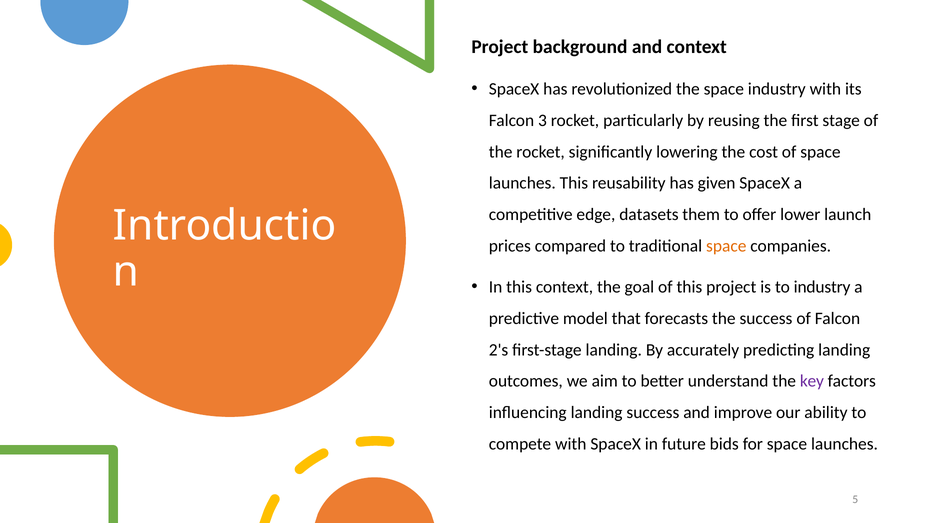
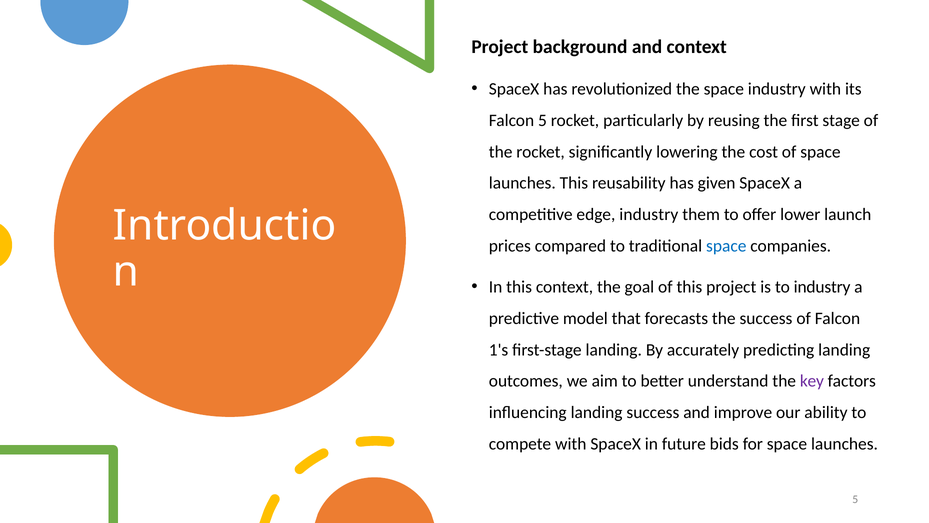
Falcon 3: 3 -> 5 (543, 120)
edge datasets: datasets -> industry (649, 214)
space colour: orange -> blue (726, 246)
2's: 2's -> 1's (499, 349)
